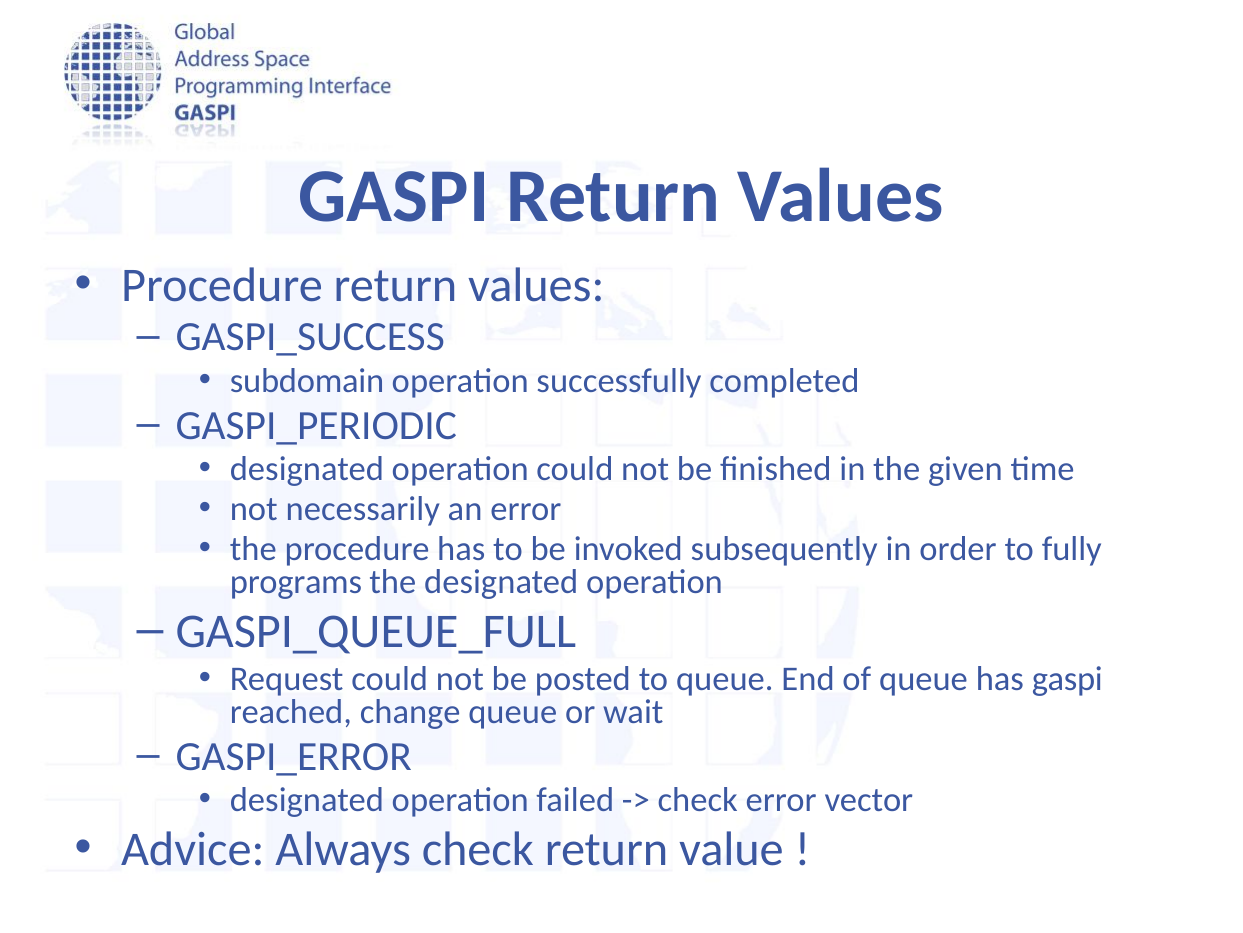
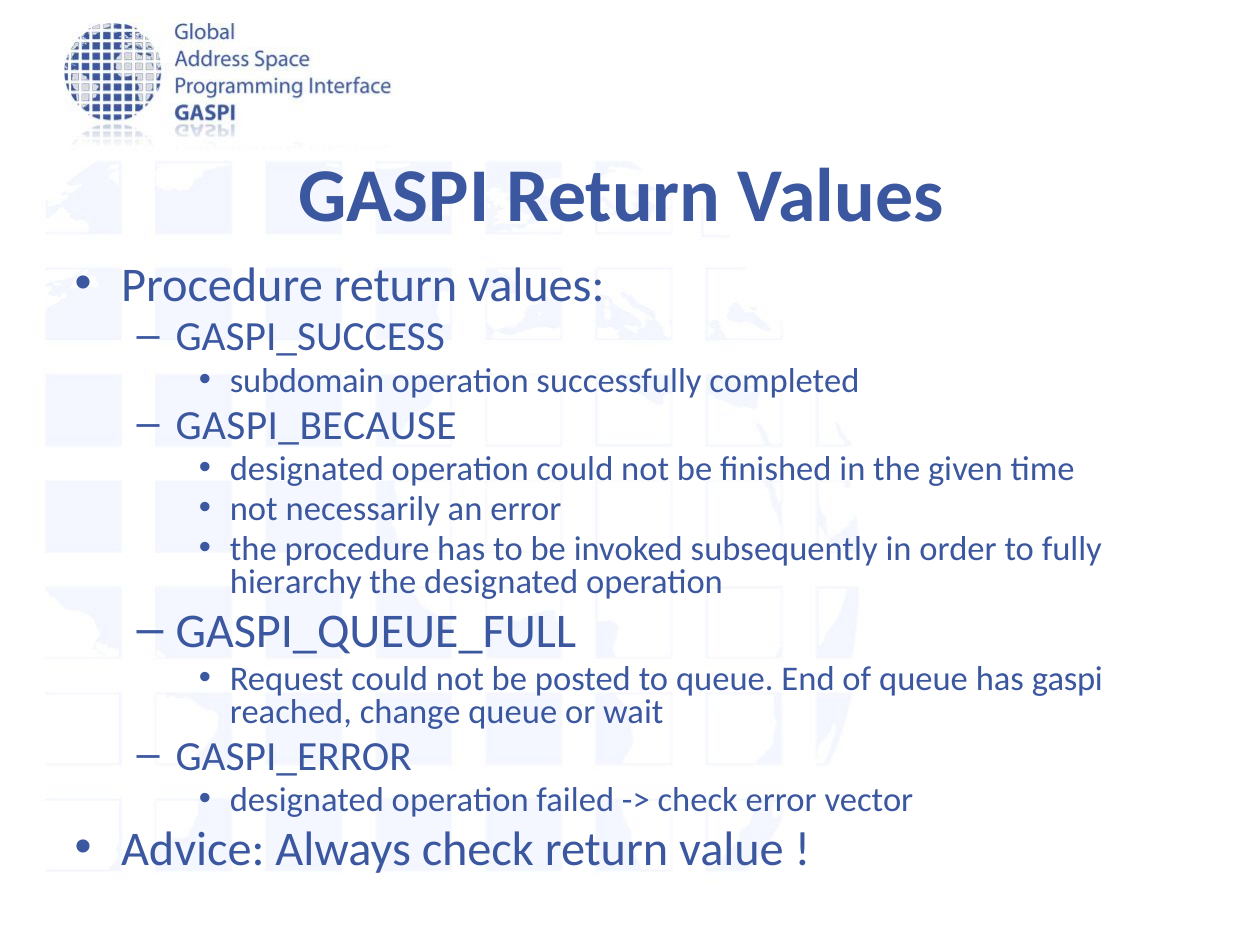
GASPI_PERIODIC: GASPI_PERIODIC -> GASPI_BECAUSE (316, 425)
programs: programs -> hierarchy (296, 582)
